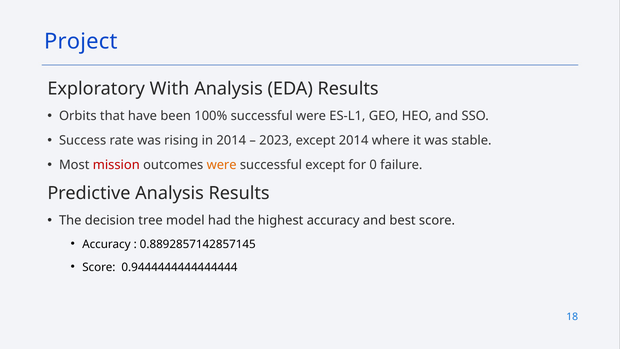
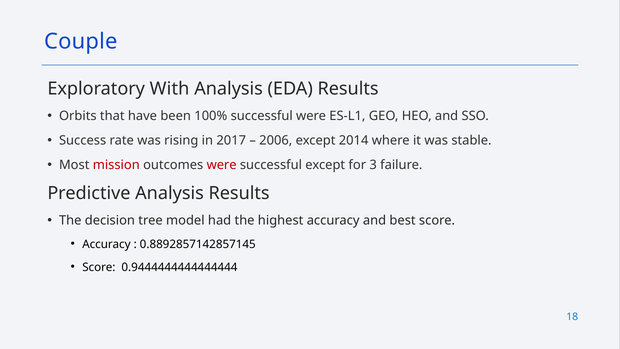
Project: Project -> Couple (81, 41)
in 2014: 2014 -> 2017 (231, 140)
2023: 2023 -> 2006 (276, 140)
were colour: orange -> red (222, 165)
0: 0 -> 3 (373, 165)
